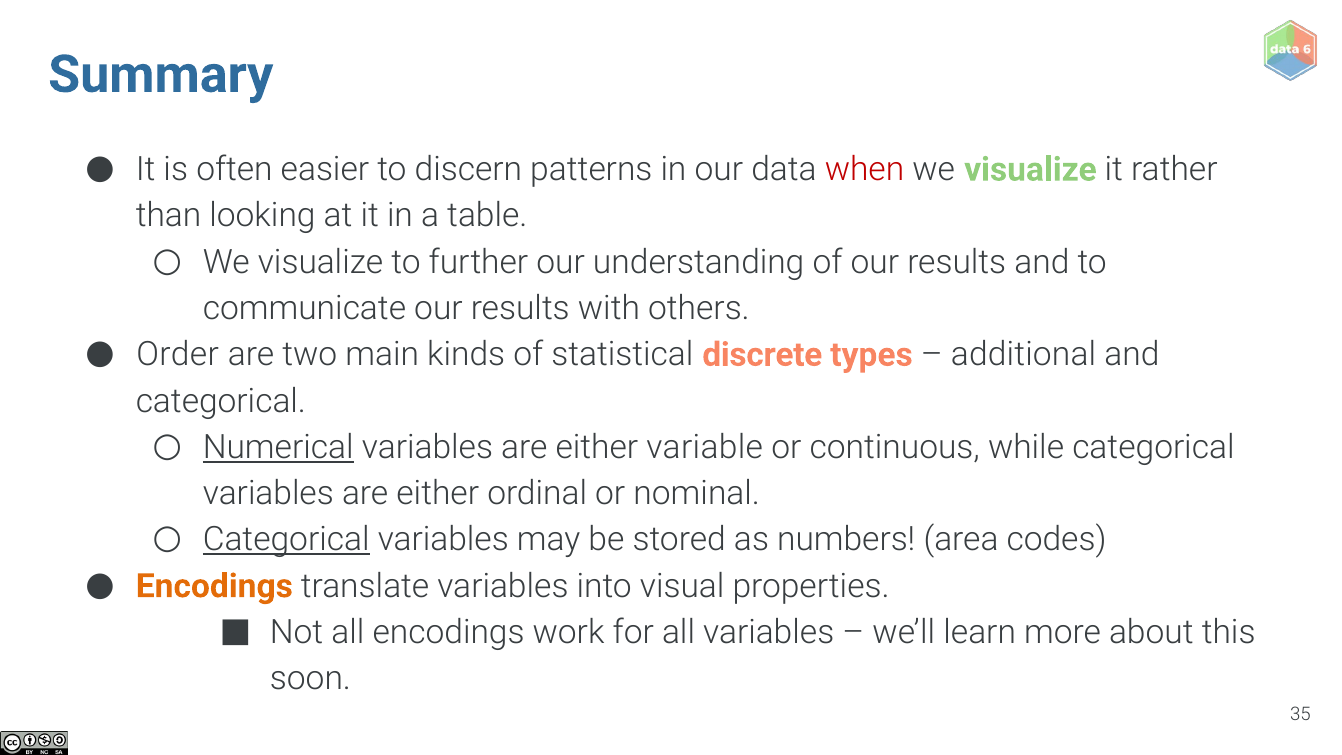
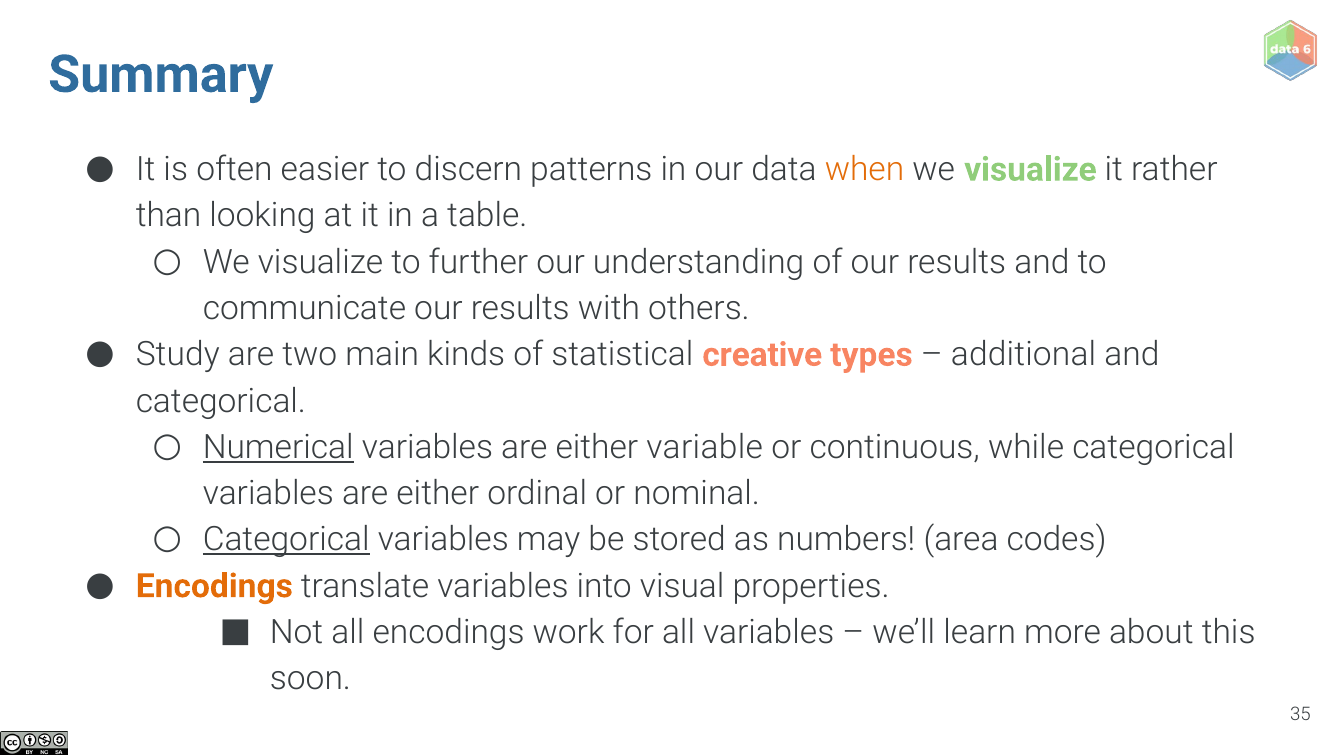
when colour: red -> orange (865, 170)
Order: Order -> Study (178, 355)
discrete: discrete -> creative (762, 355)
